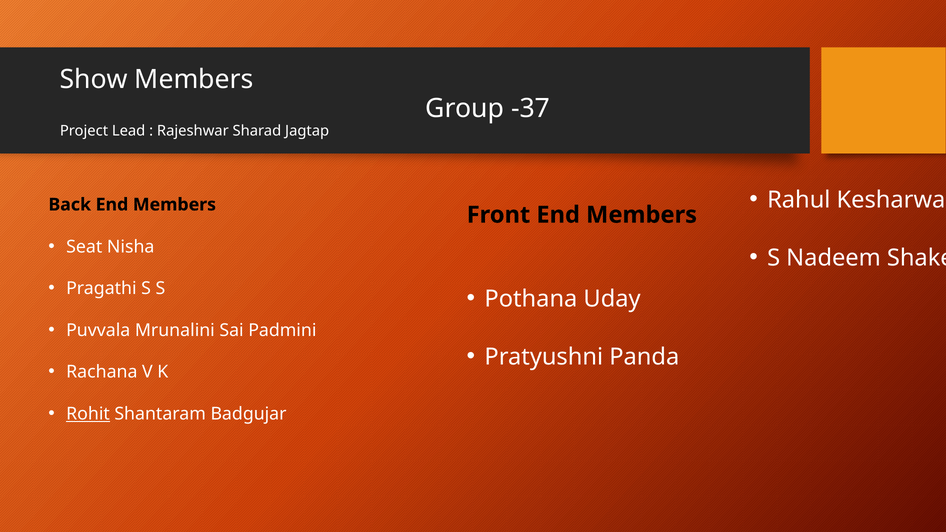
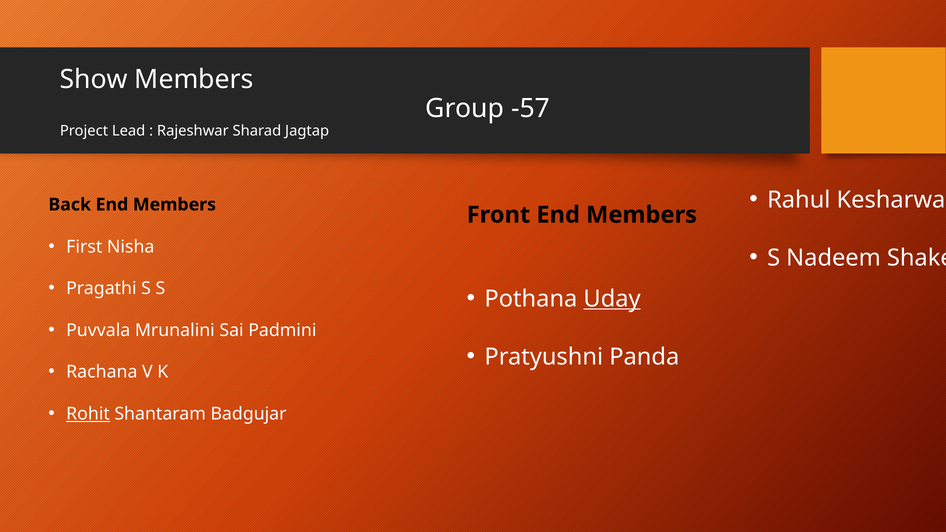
-37: -37 -> -57 (531, 108)
Seat: Seat -> First (84, 247)
Uday underline: none -> present (612, 299)
